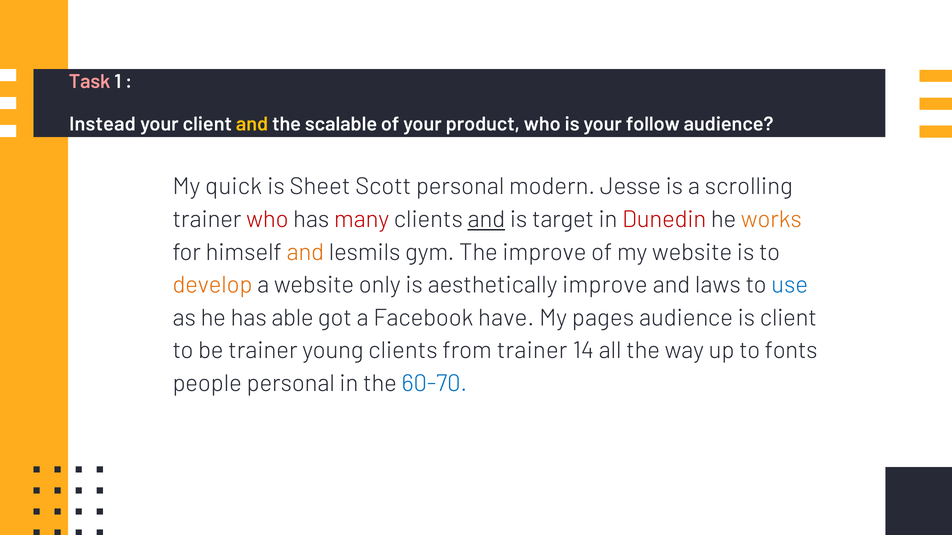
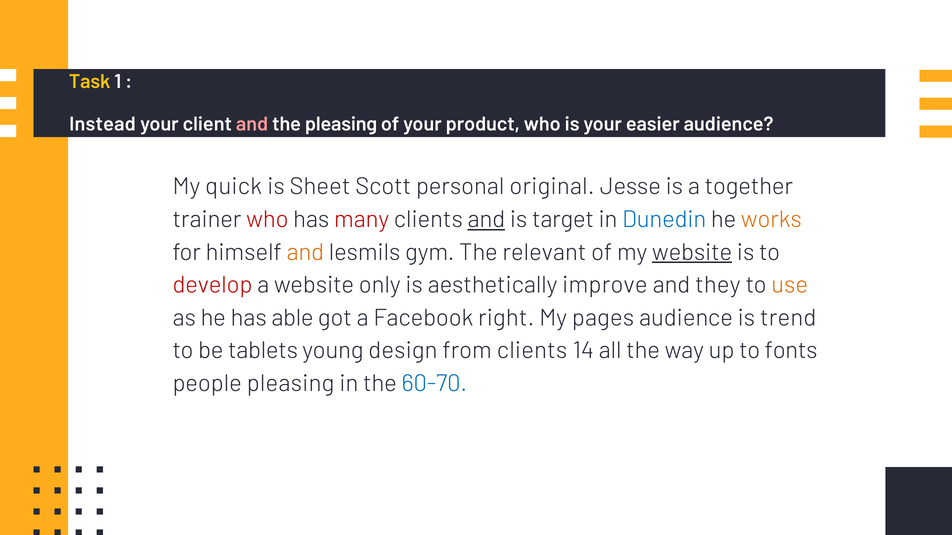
Task colour: pink -> yellow (90, 82)
and colour: yellow -> pink (252, 124)
the scalable: scalable -> pleasing (341, 124)
follow: follow -> easier (653, 124)
modern: modern -> original (552, 187)
scrolling: scrolling -> together (749, 187)
Dunedin colour: red -> blue (664, 220)
The improve: improve -> relevant (544, 252)
website underline: none -> present (692, 252)
develop colour: orange -> red (212, 285)
laws: laws -> they (718, 285)
use colour: blue -> orange (790, 285)
have: have -> right (506, 318)
is client: client -> trend (788, 318)
be trainer: trainer -> tablets (263, 351)
young clients: clients -> design (403, 351)
from trainer: trainer -> clients (532, 351)
people personal: personal -> pleasing (290, 384)
